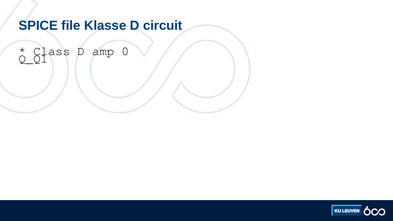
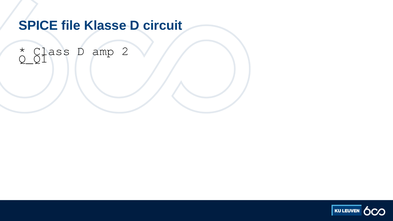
0: 0 -> 2 (125, 51)
